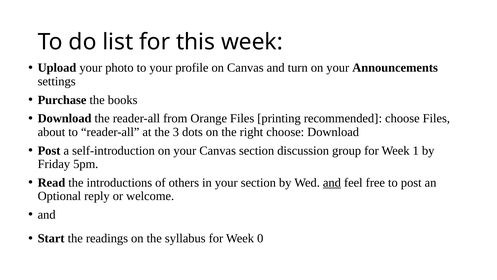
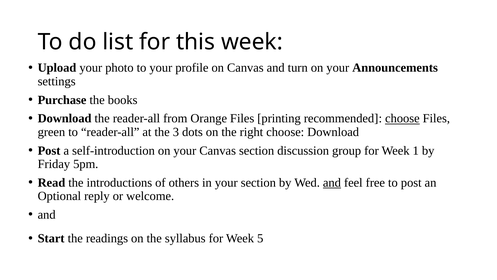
choose underline: none -> present (402, 118)
about: about -> green (51, 132)
0: 0 -> 5 (260, 238)
